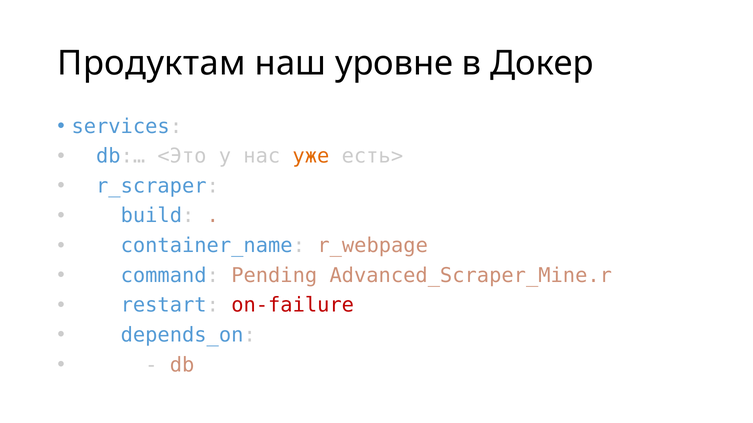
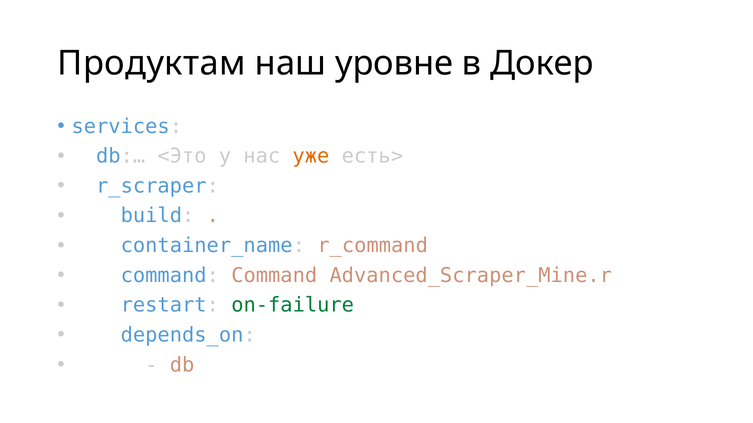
r_webpage: r_webpage -> r_command (373, 246)
command Pending: Pending -> Command (274, 276)
on-failure colour: red -> green (293, 306)
